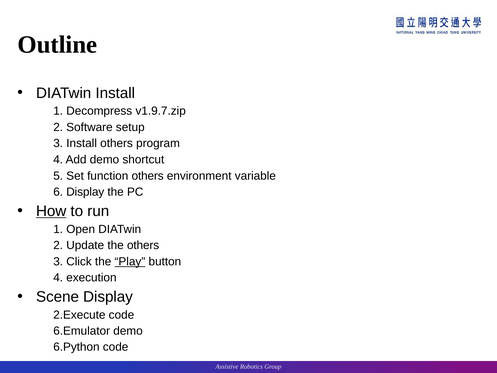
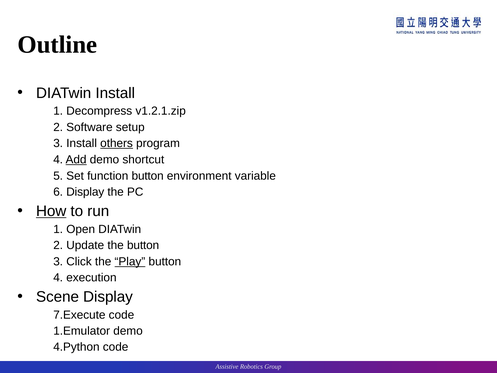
v1.9.7.zip: v1.9.7.zip -> v1.2.1.zip (161, 111)
others underline: none -> present (117, 143)
Add underline: none -> present (76, 160)
function others: others -> button (148, 176)
the others: others -> button (143, 245)
2.Execute: 2.Execute -> 7.Execute (79, 315)
6.Emulator: 6.Emulator -> 1.Emulator (82, 331)
6.Python: 6.Python -> 4.Python (76, 347)
